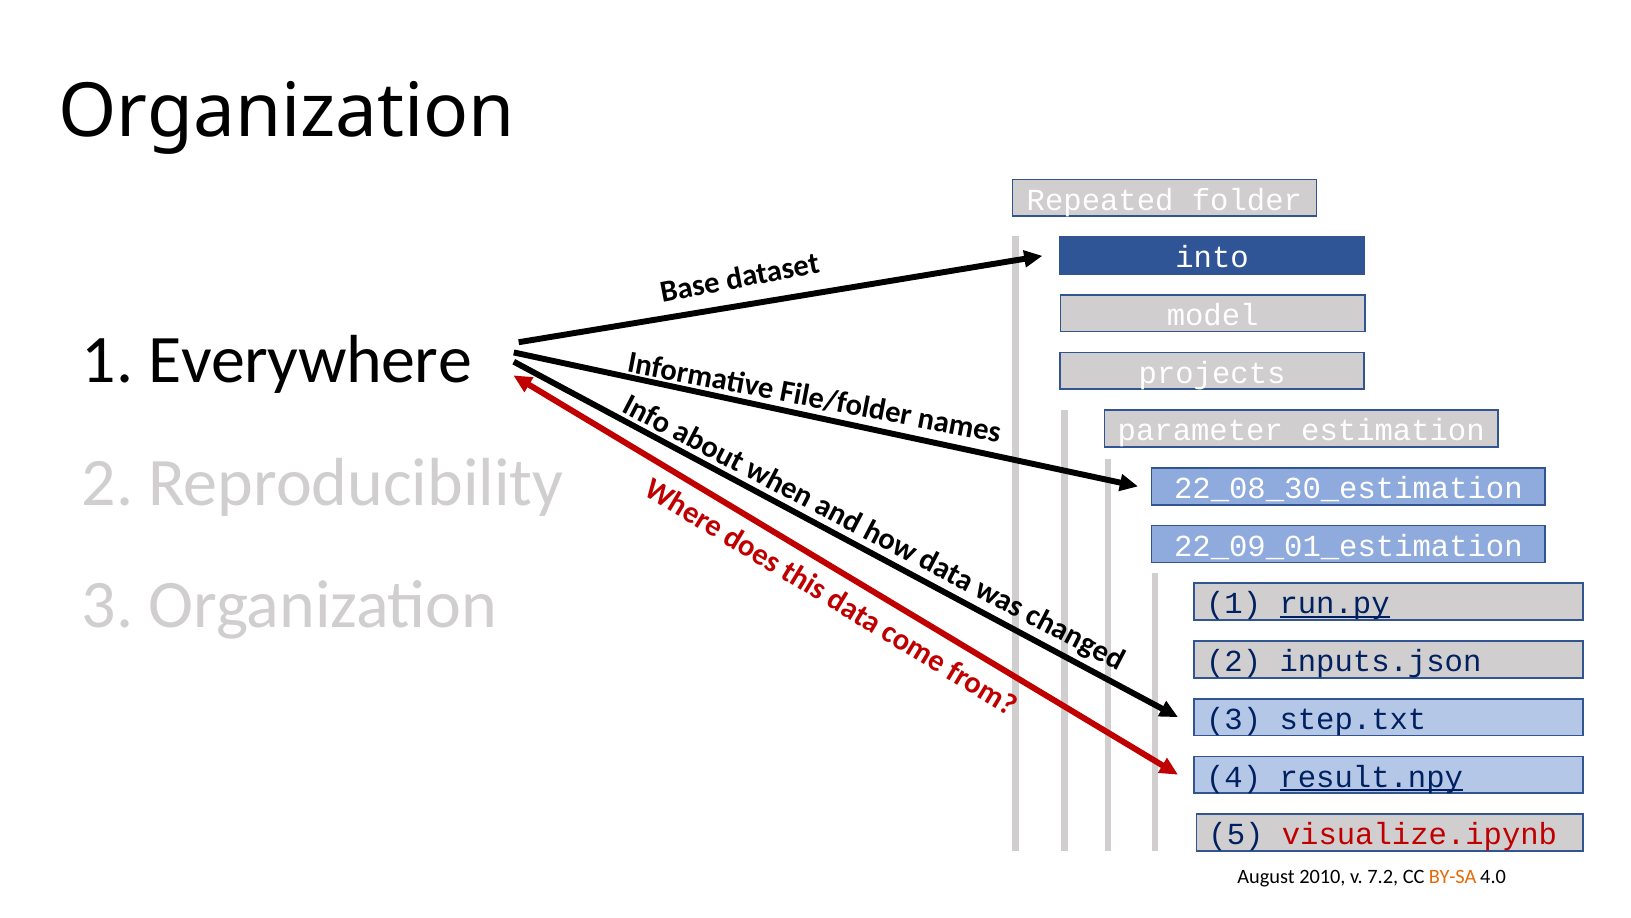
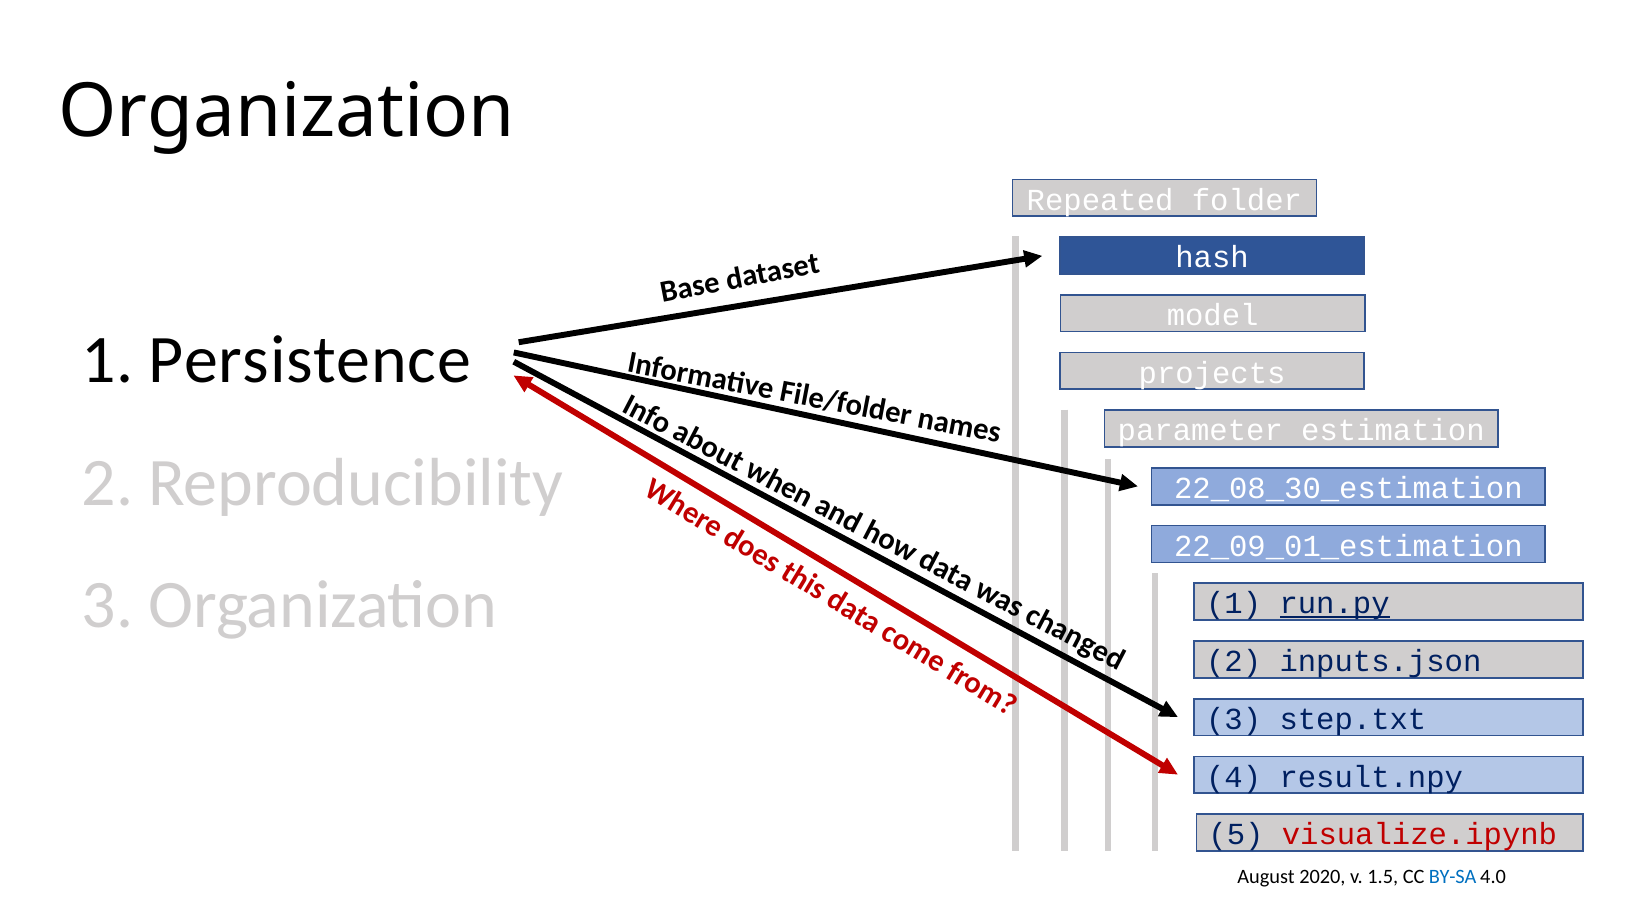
into: into -> hash (1212, 257)
Everywhere: Everywhere -> Persistence (310, 360)
result.npy underline: present -> none (1371, 777)
2010: 2010 -> 2020 (1322, 876)
7.2: 7.2 -> 1.5 (1383, 876)
BY-SA colour: orange -> blue (1453, 876)
